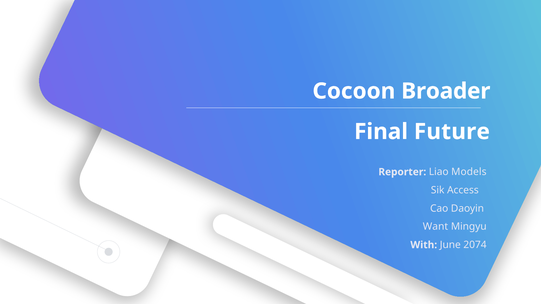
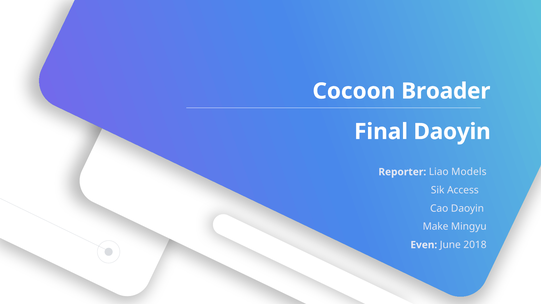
Final Future: Future -> Daoyin (452, 132)
Want: Want -> Make (436, 227)
With: With -> Even (424, 245)
2074: 2074 -> 2018 (475, 245)
